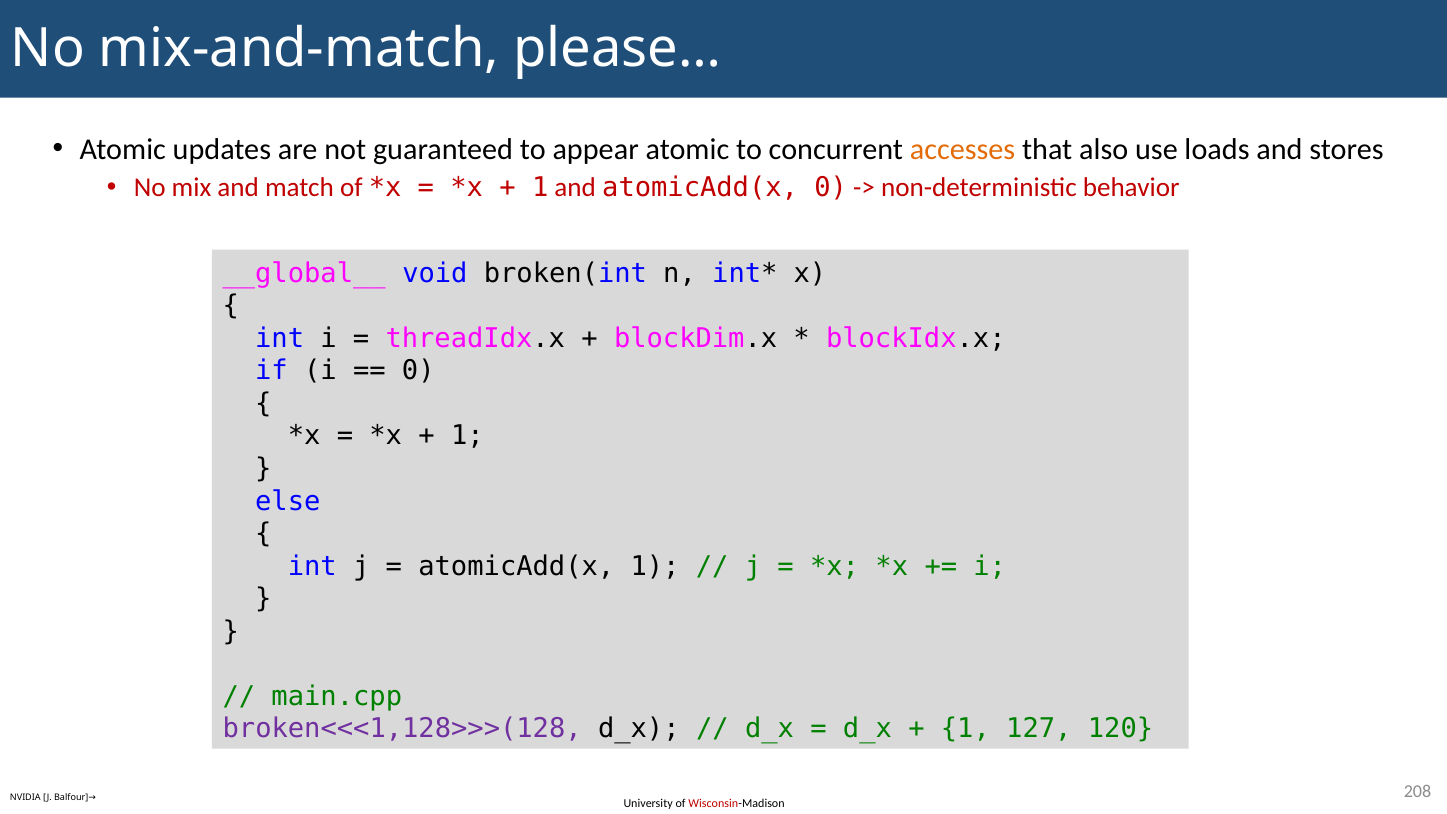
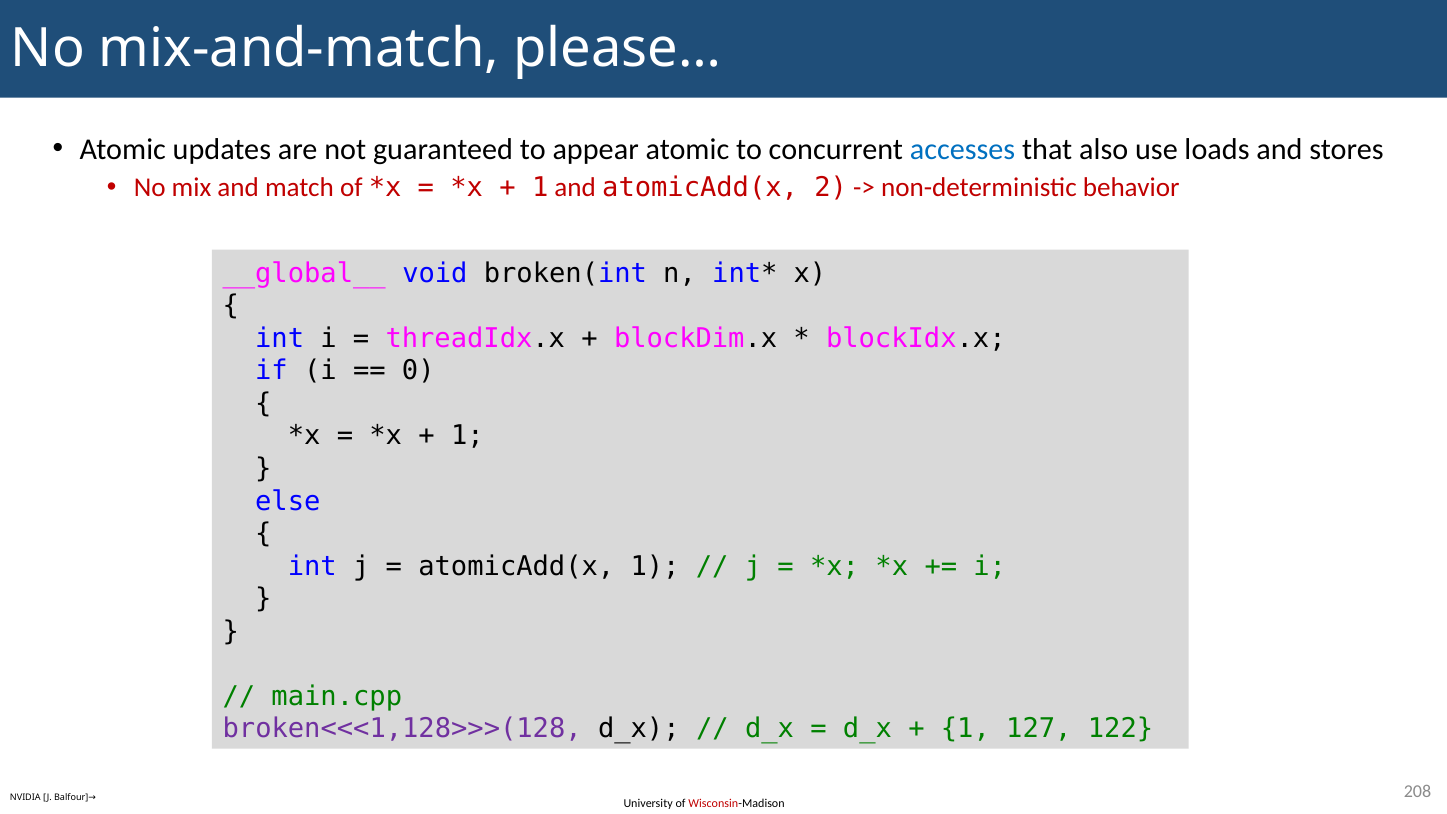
accesses colour: orange -> blue (963, 149)
atomicAdd(x 0: 0 -> 2 (831, 188)
120: 120 -> 122 (1121, 729)
